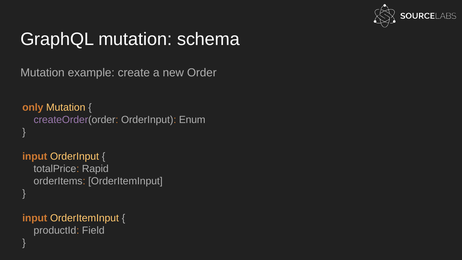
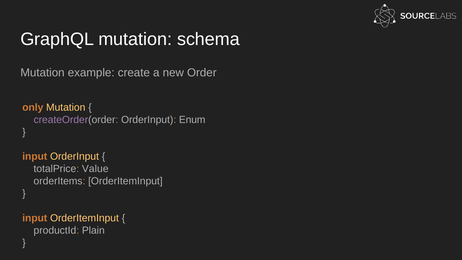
Rapid: Rapid -> Value (95, 169)
Field: Field -> Plain (93, 230)
